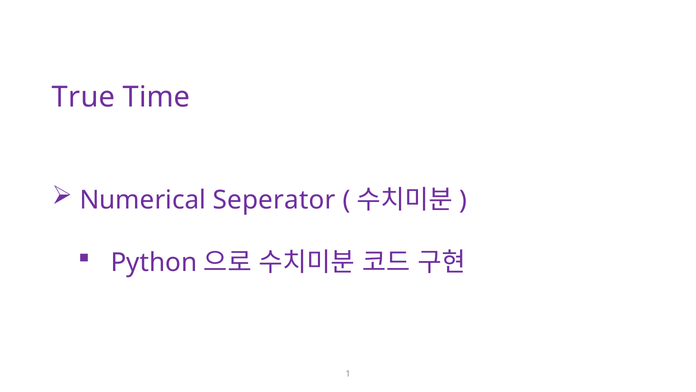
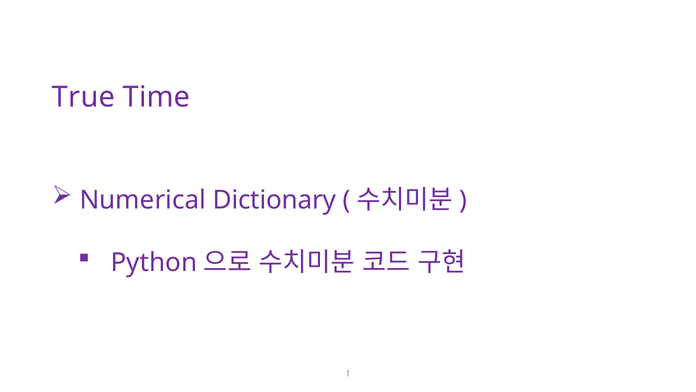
Seperator: Seperator -> Dictionary (274, 200)
